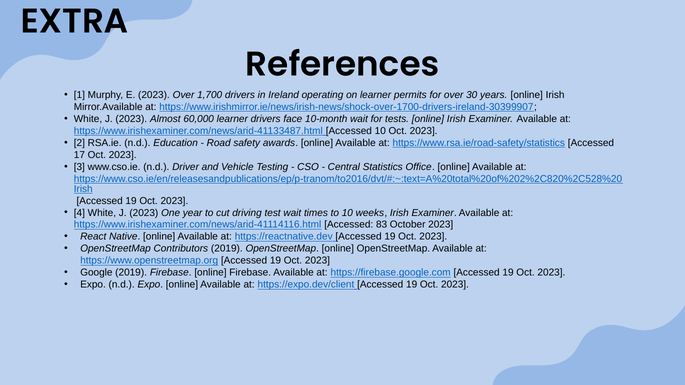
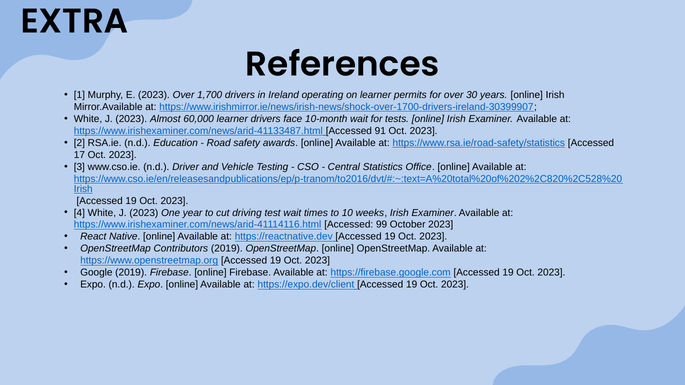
Accessed 10: 10 -> 91 (380, 131)
83: 83 -> 99 (382, 225)
